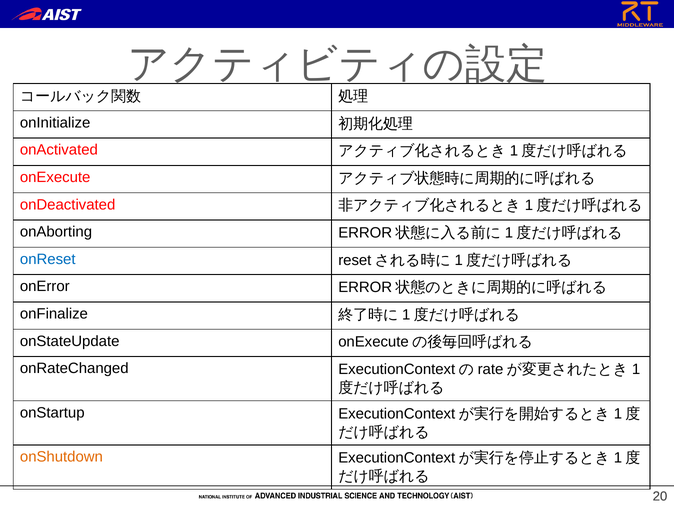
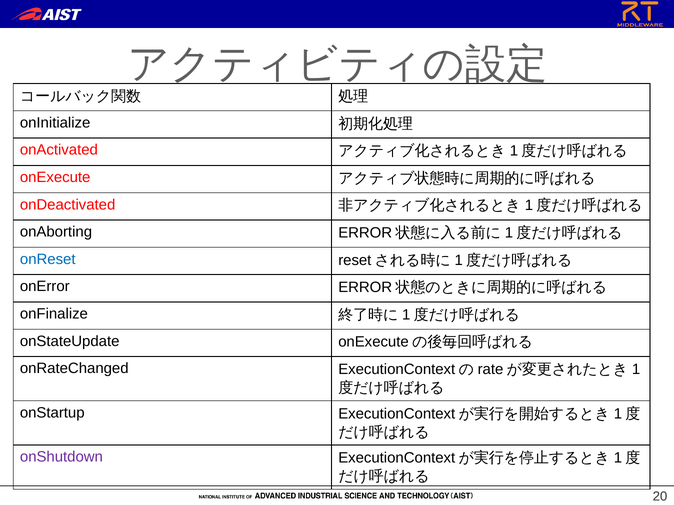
onShutdown colour: orange -> purple (61, 457)
